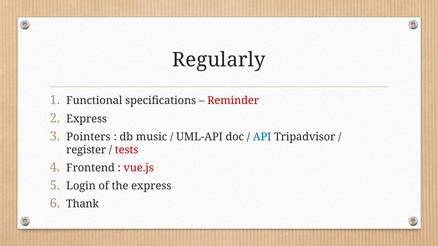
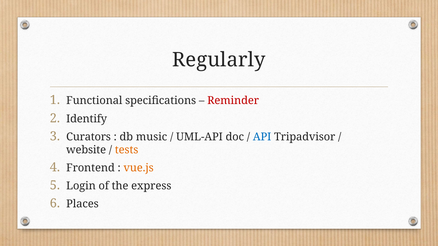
Express: Express -> Identify (87, 119)
Pointers: Pointers -> Curators (89, 137)
register: register -> website (86, 150)
tests colour: red -> orange (127, 150)
vue.js colour: red -> orange (139, 168)
Thank: Thank -> Places (82, 204)
